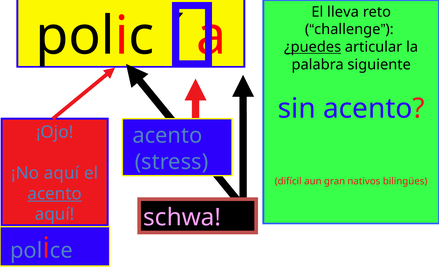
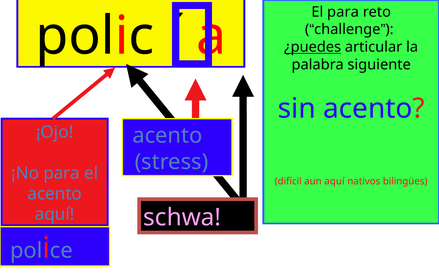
El lleva: lleva -> para (343, 12)
¡No aquí: aquí -> para (62, 173)
aun gran: gran -> aquí (334, 181)
acento underline: present -> none (55, 194)
